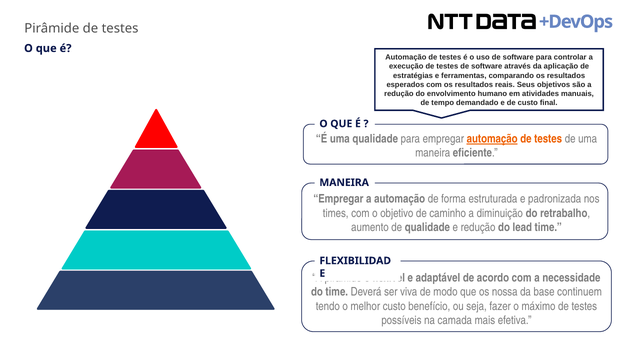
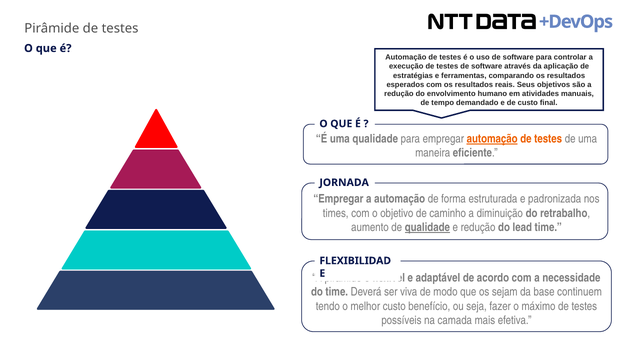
MANEIRA: MANEIRA -> JORNADA (344, 182)
qualidade underline: none -> present (427, 227)
nossa: nossa -> sejam (505, 292)
